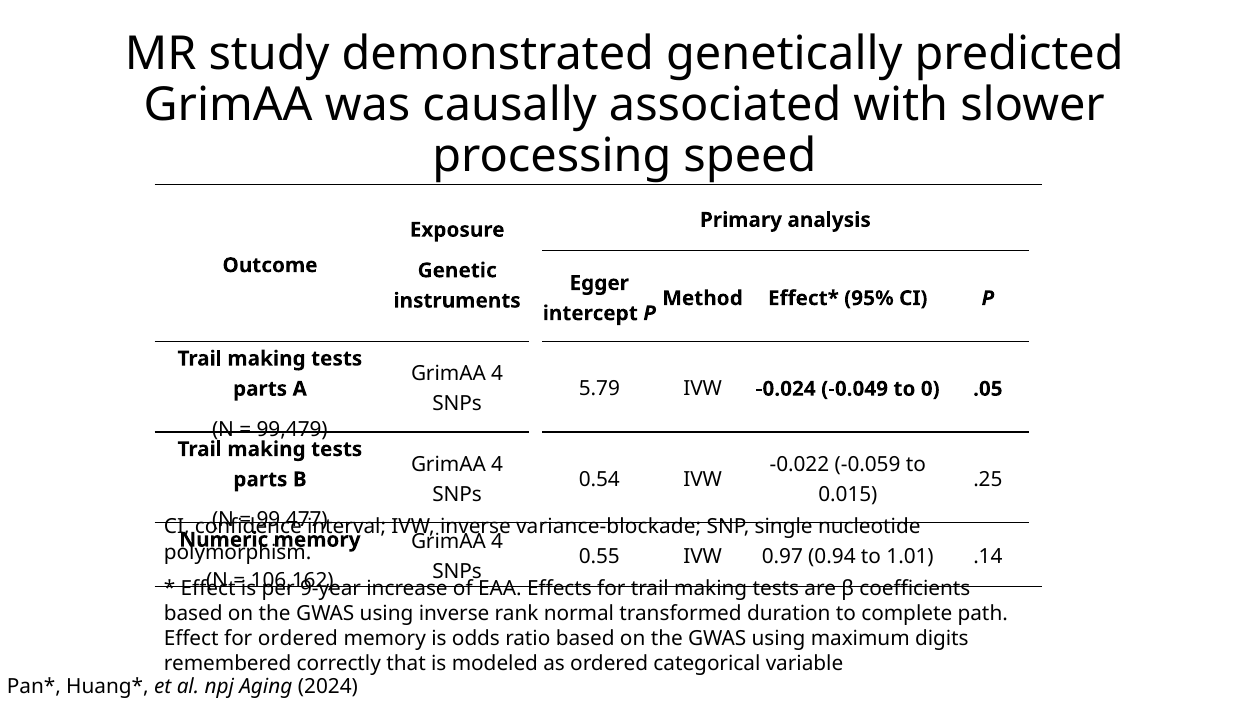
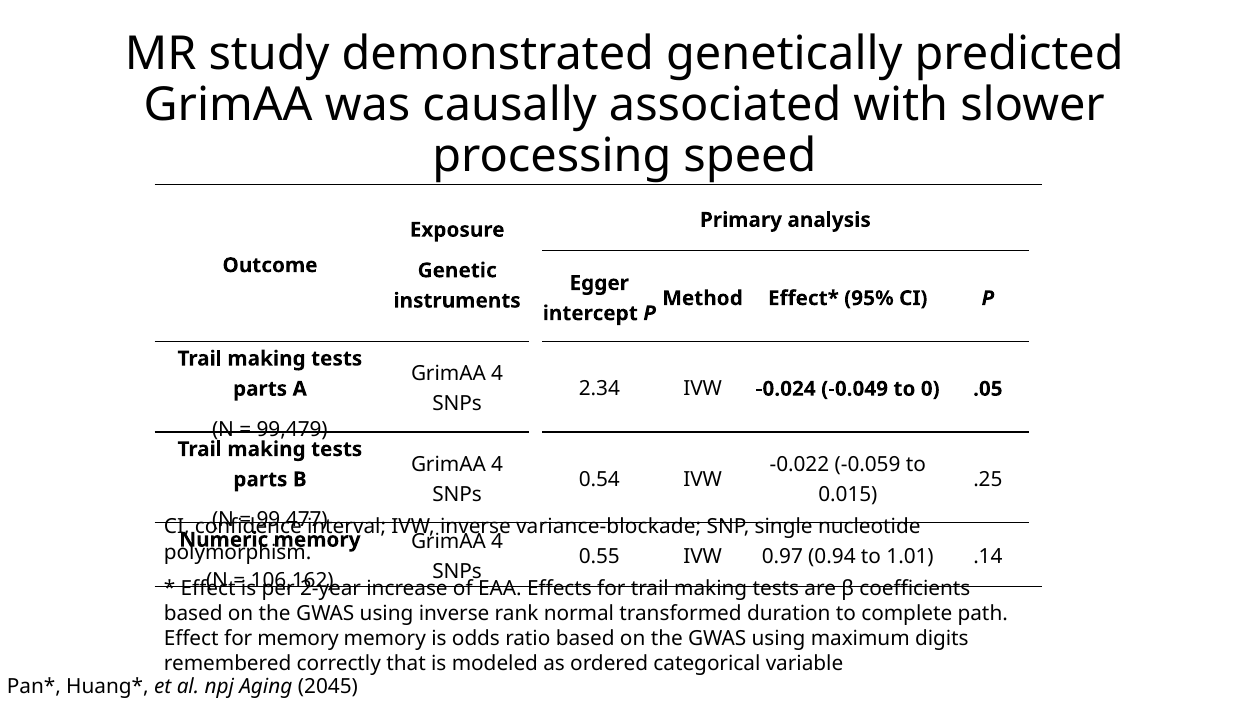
5.79: 5.79 -> 2.34 (599, 389)
9-year: 9-year -> 2-year (331, 588)
for ordered: ordered -> memory (298, 638)
2024: 2024 -> 2045 (328, 686)
